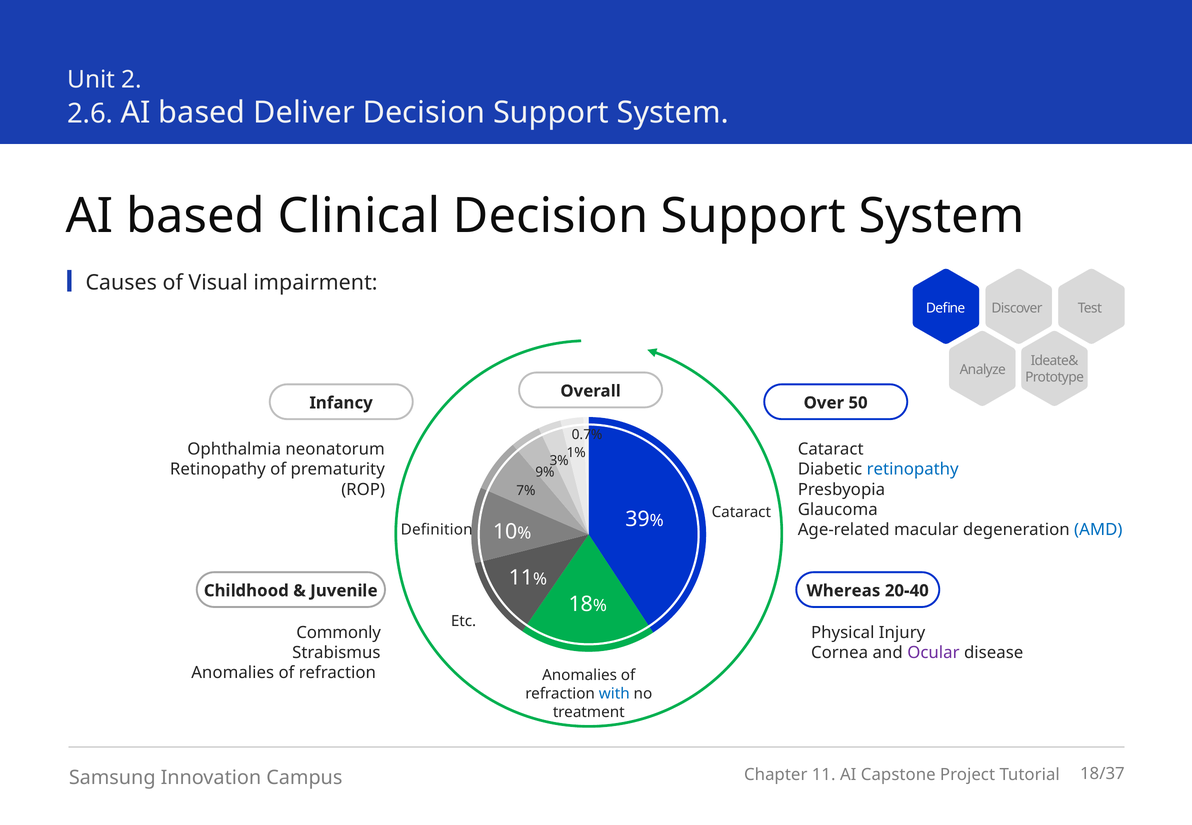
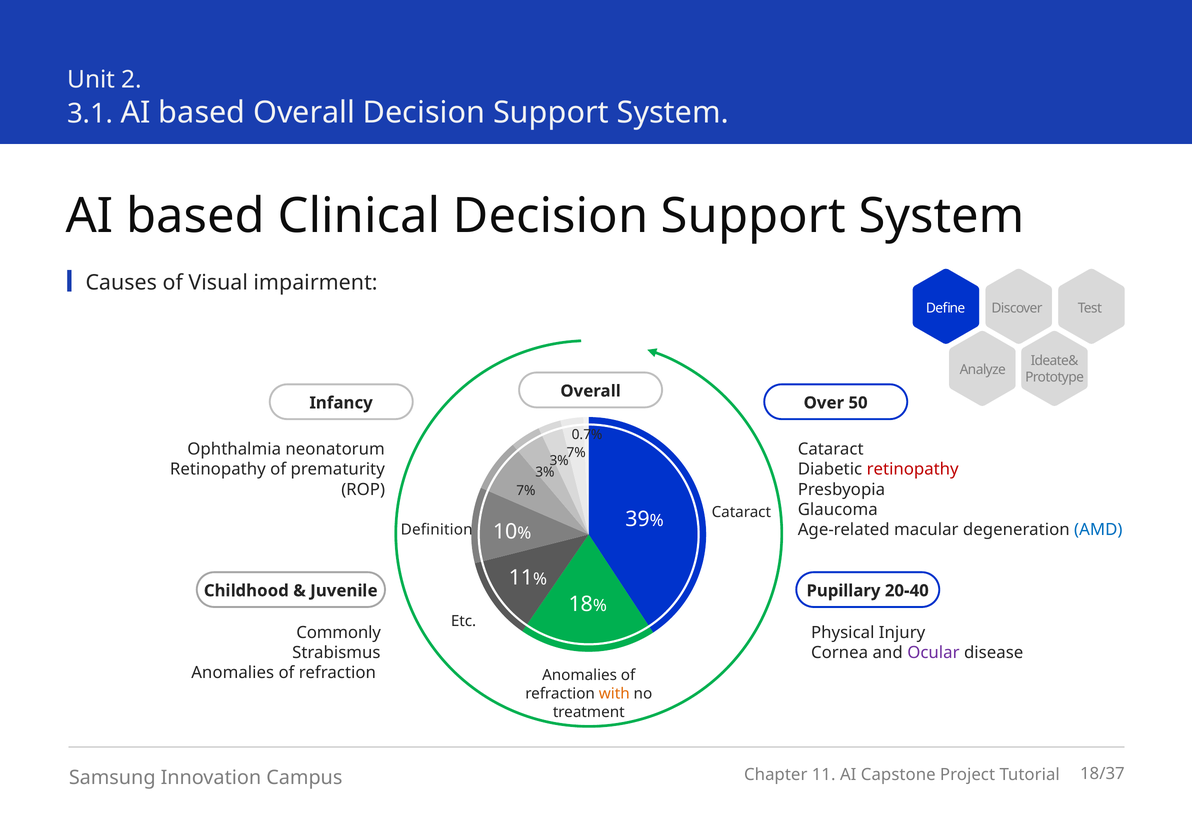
2.6: 2.6 -> 3.1 (90, 114)
based Deliver: Deliver -> Overall (304, 113)
1%: 1% -> 7% (576, 453)
retinopathy colour: blue -> red (913, 470)
9%: 9% -> 3% (545, 473)
Whereas: Whereas -> Pupillary (843, 591)
with colour: blue -> orange (614, 694)
